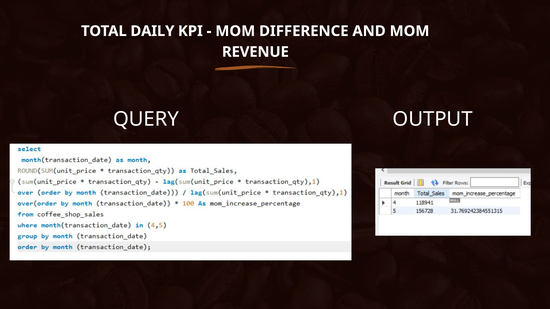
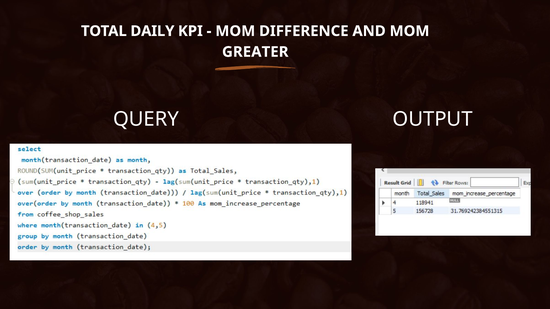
REVENUE: REVENUE -> GREATER (255, 52)
